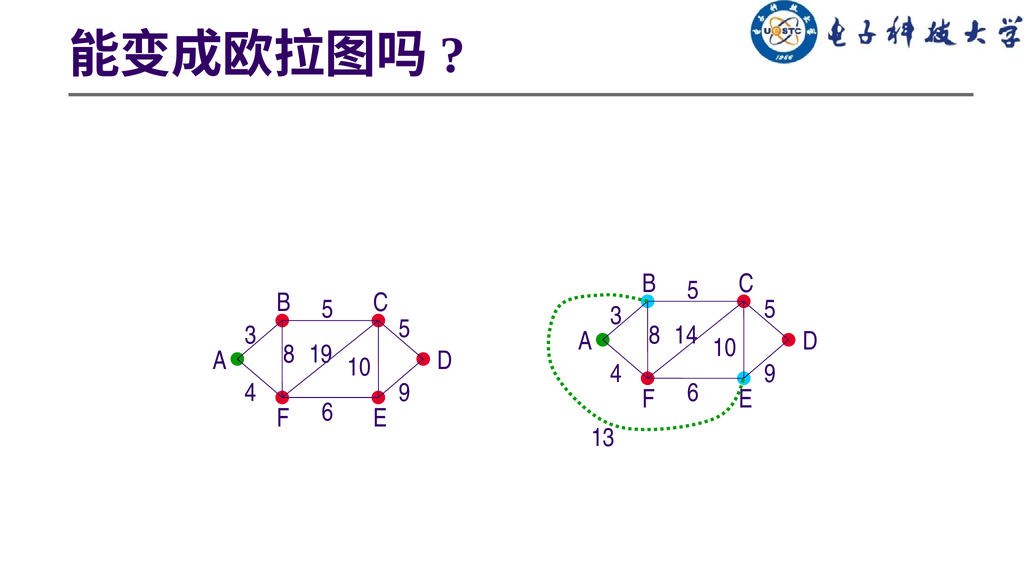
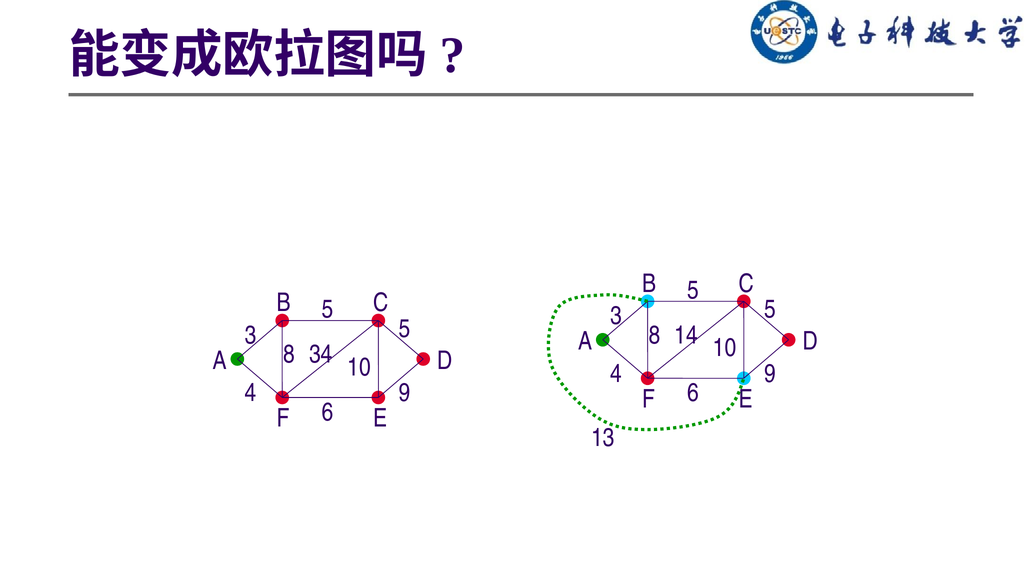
19: 19 -> 34 (321, 354)
